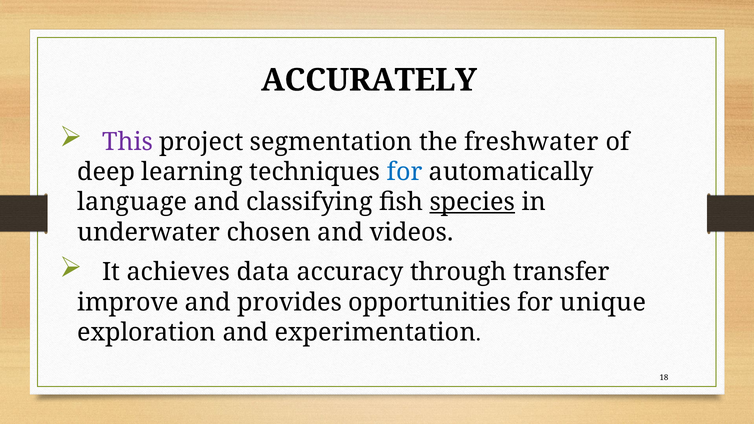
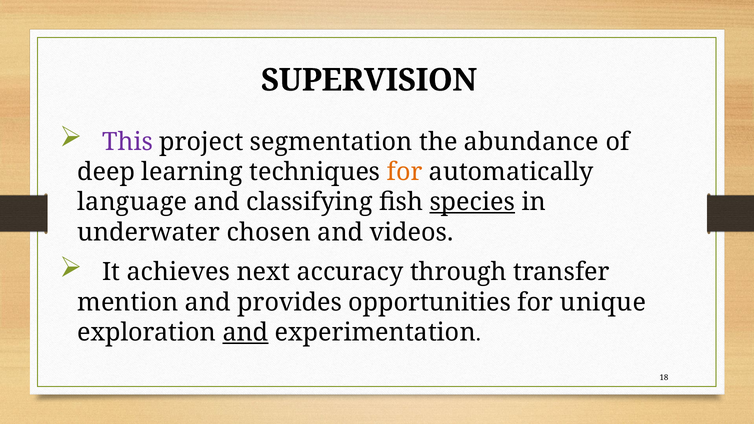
ACCURATELY: ACCURATELY -> SUPERVISION (369, 80)
freshwater: freshwater -> abundance (531, 142)
for colour: blue -> orange (405, 172)
data: data -> next (263, 272)
improve: improve -> mention (128, 302)
and underline: none -> present (245, 333)
